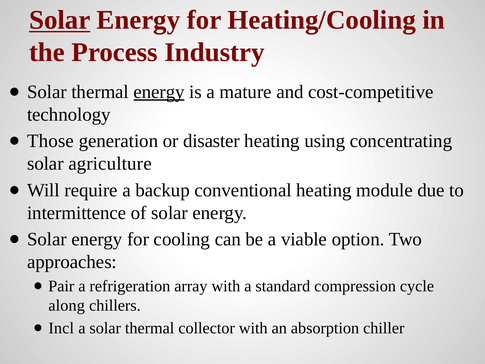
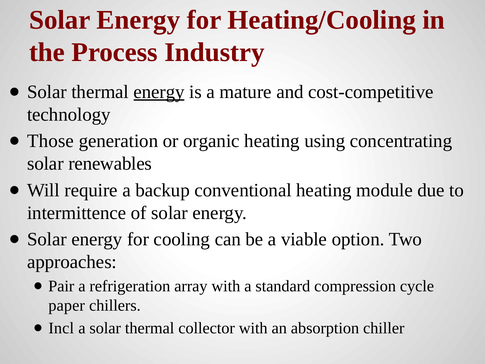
Solar underline: present -> none (60, 20)
disaster: disaster -> organic (211, 141)
agriculture: agriculture -> renewables (110, 164)
along: along -> paper (67, 305)
